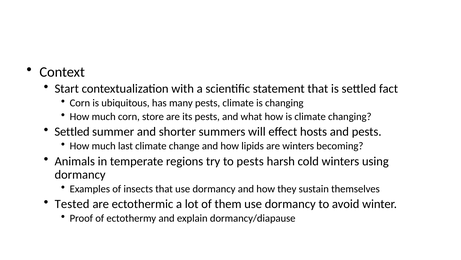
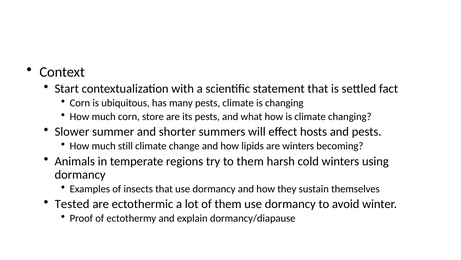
Settled: Settled -> Slower (72, 131)
last: last -> still (125, 146)
to pests: pests -> them (250, 161)
